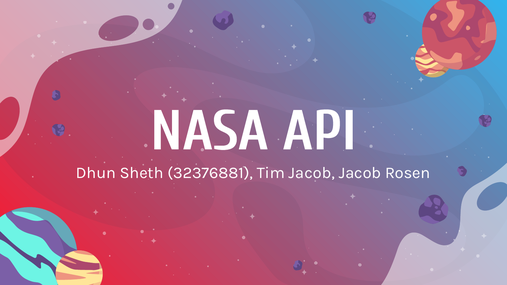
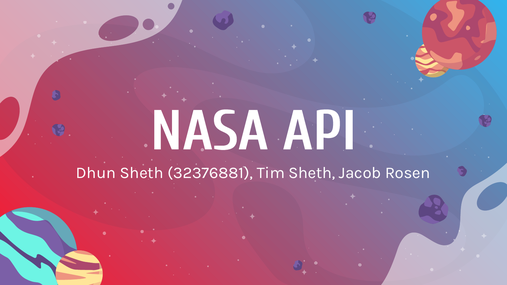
Tim Jacob: Jacob -> Sheth (312, 173)
